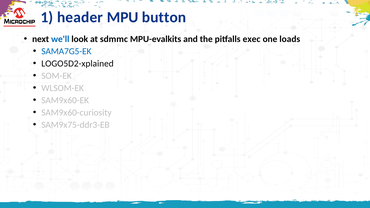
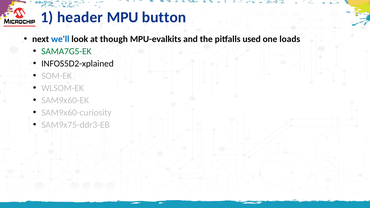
sdmmc: sdmmc -> though (114, 39)
exec: exec -> used (252, 39)
SAMA7G5-EK colour: blue -> green (66, 51)
LOGO5D2-xplained: LOGO5D2-xplained -> INFOS5D2-xplained (78, 64)
